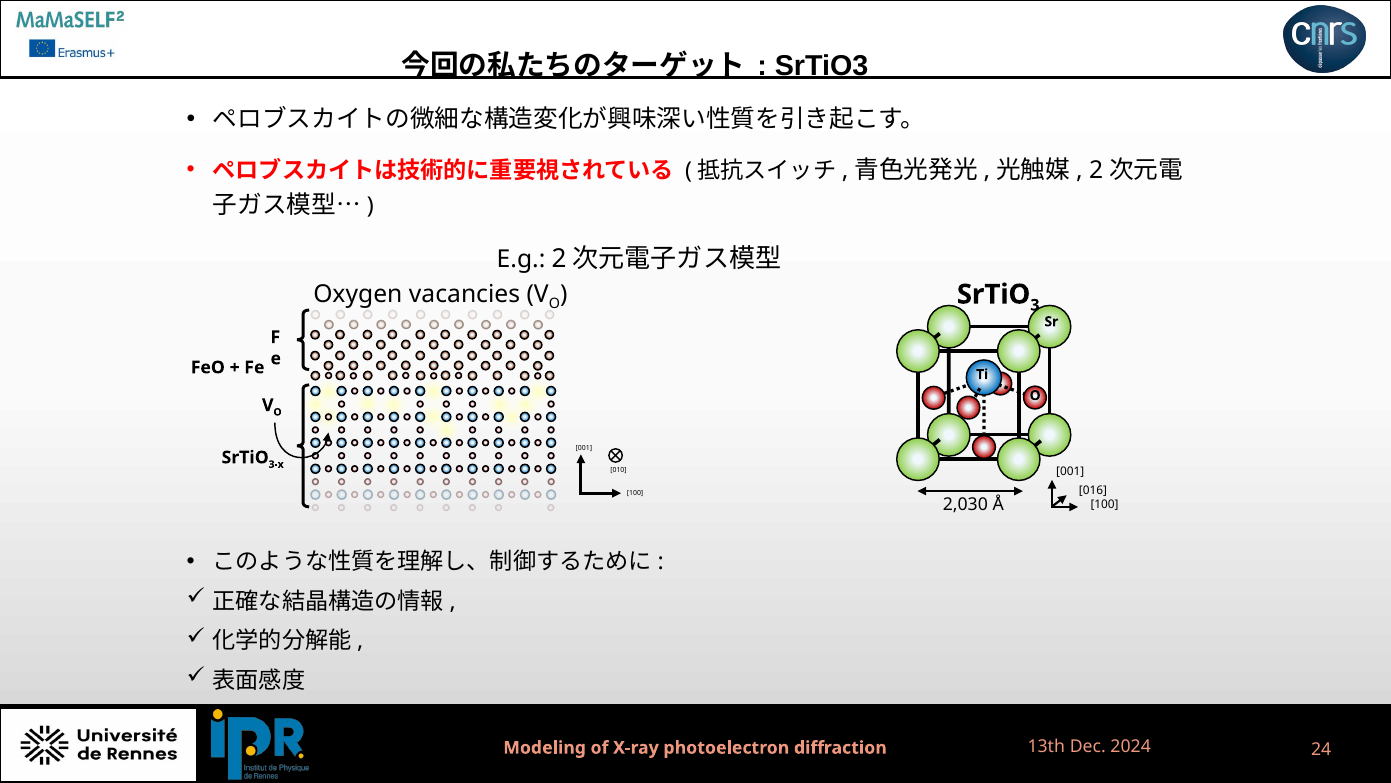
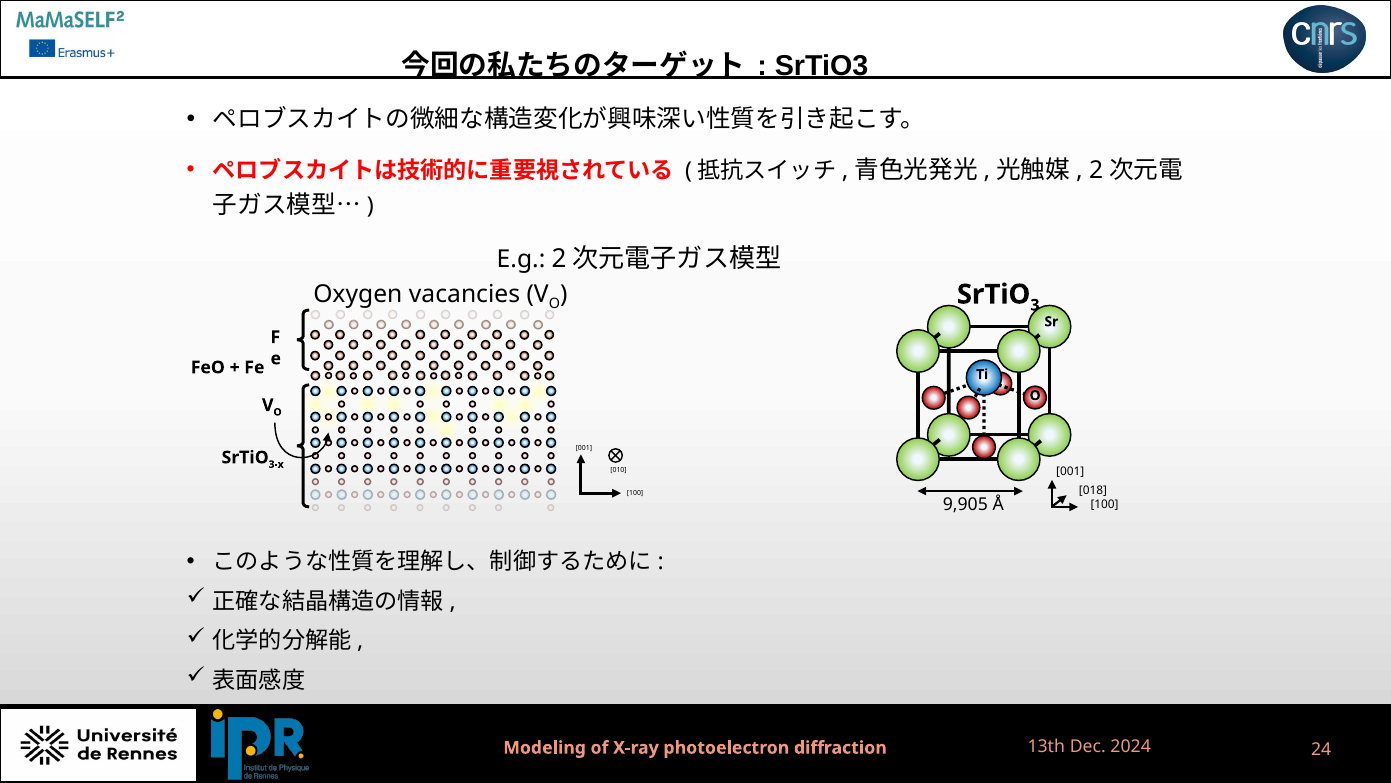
016: 016 -> 018 (1093, 490)
2,030: 2,030 -> 9,905 (965, 504)
